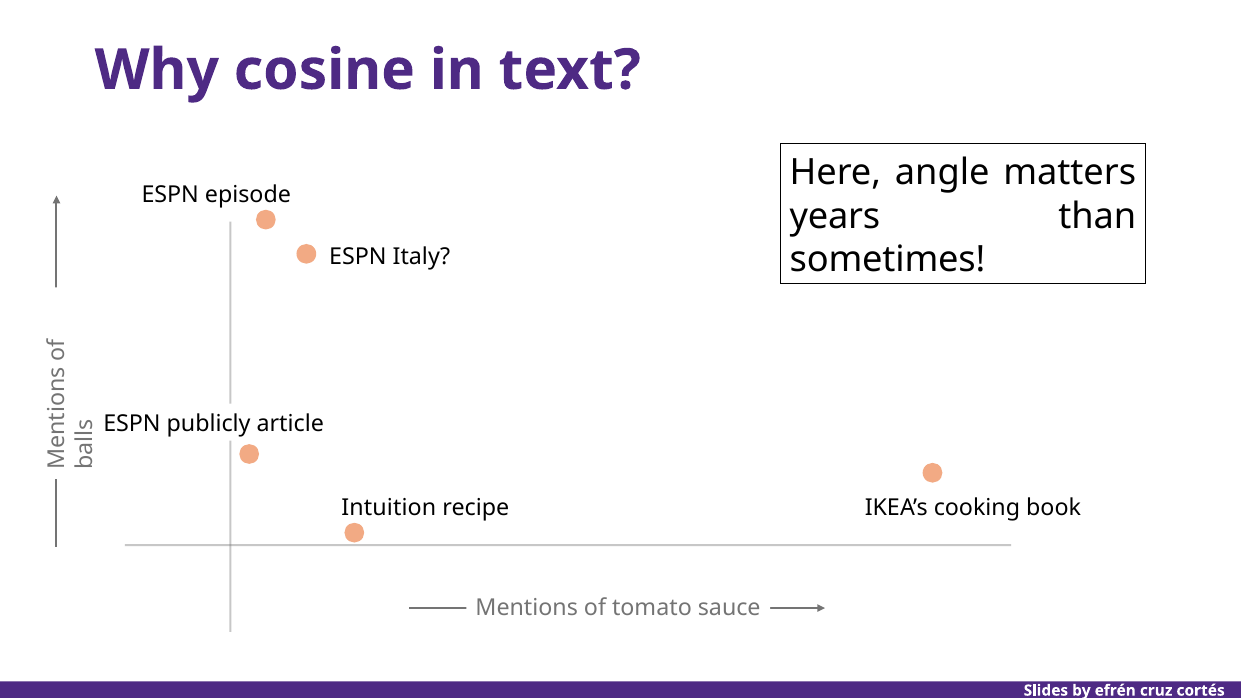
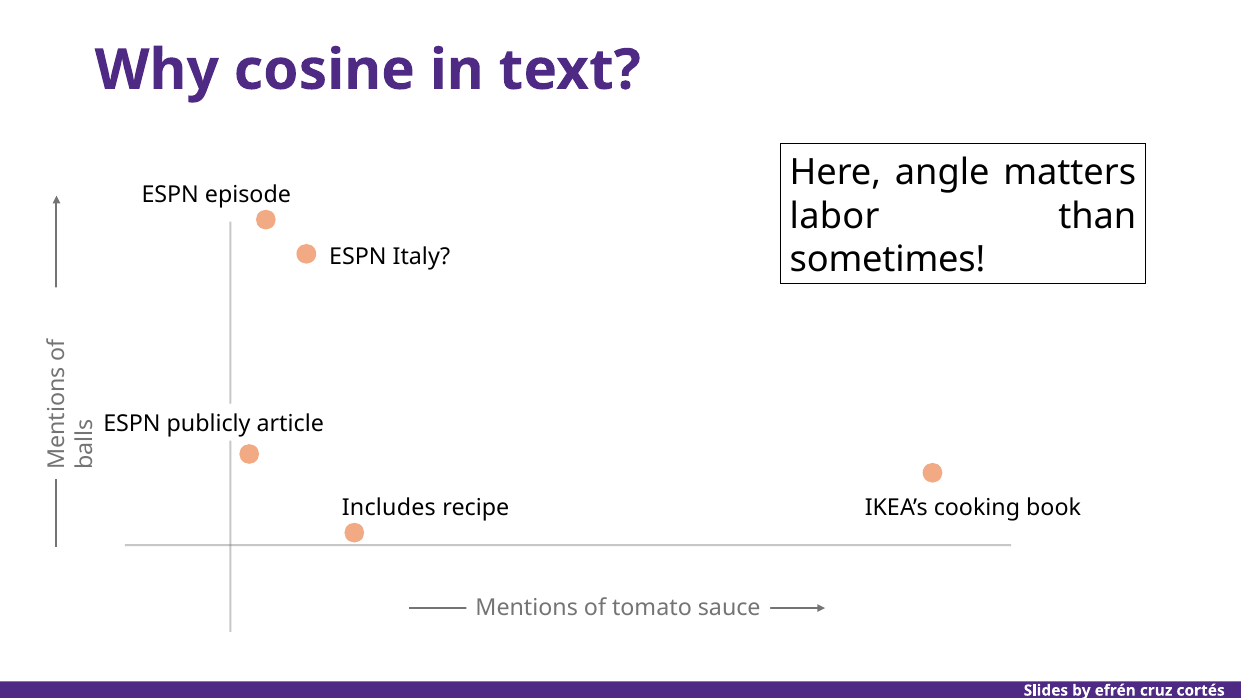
years: years -> labor (835, 216)
Intuition: Intuition -> Includes (389, 508)
